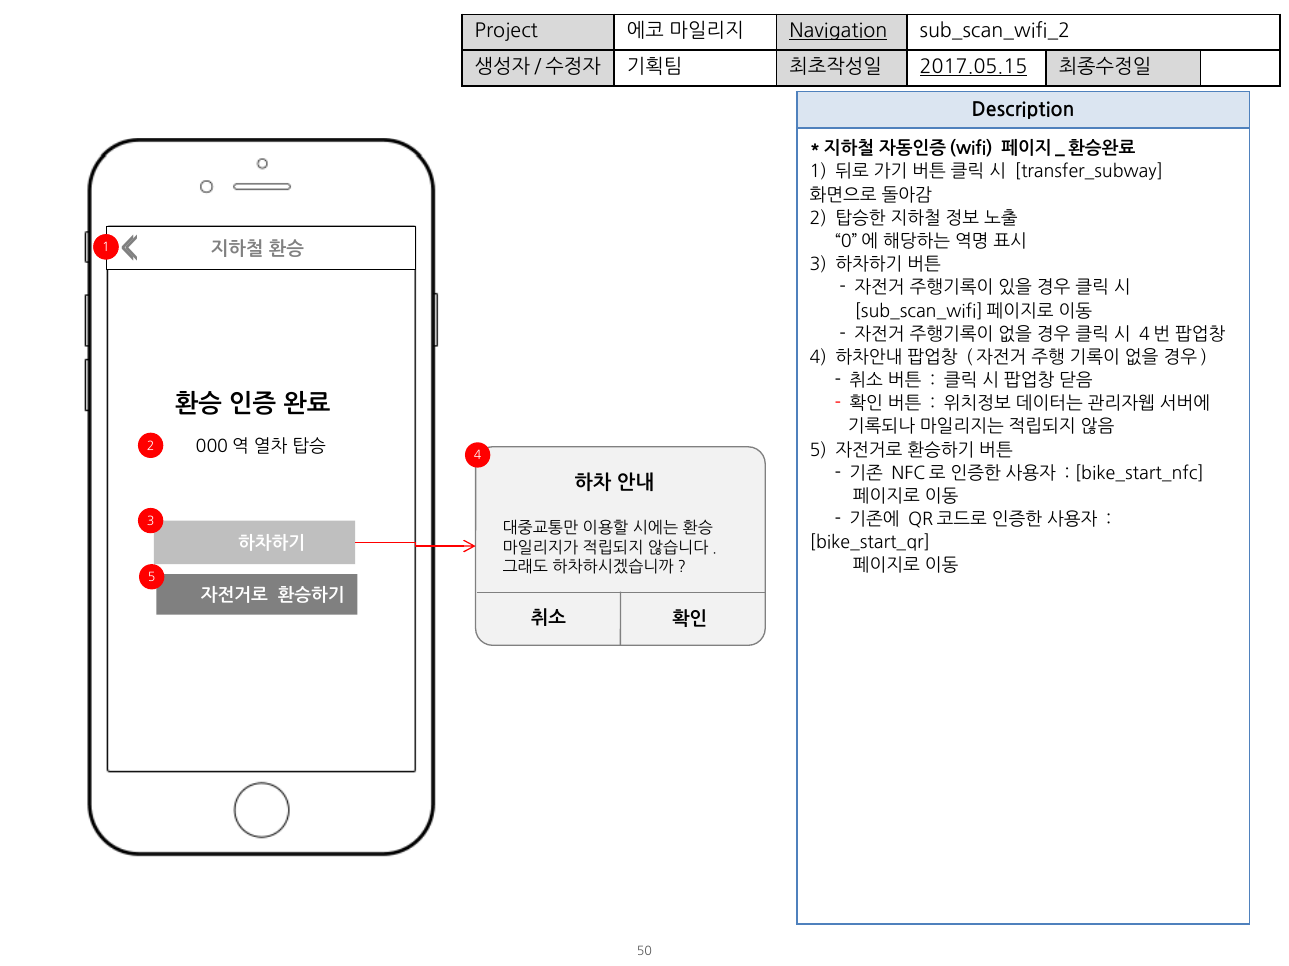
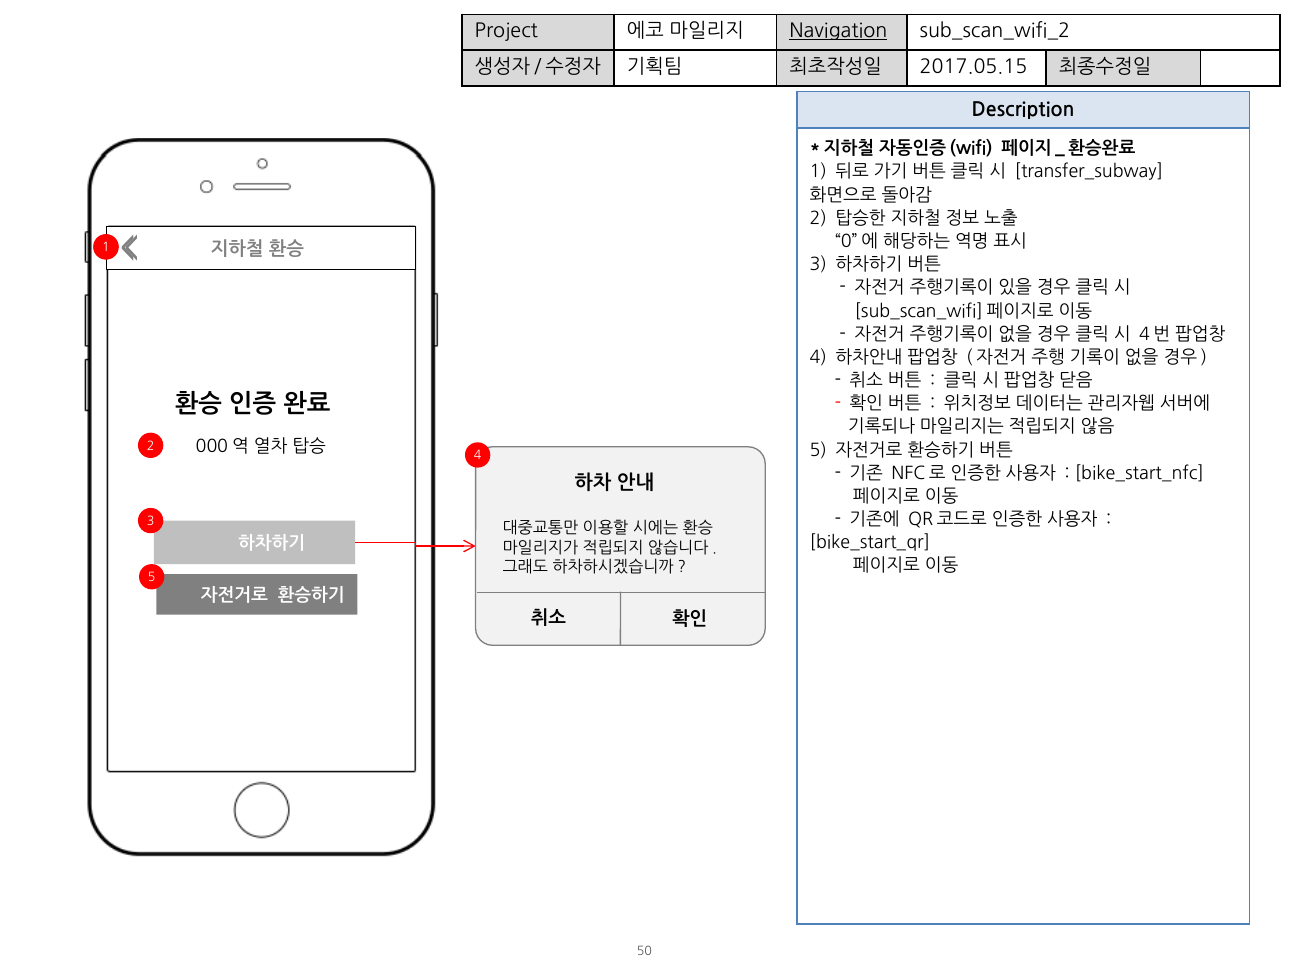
2017.05.15 underline: present -> none (974, 67)
